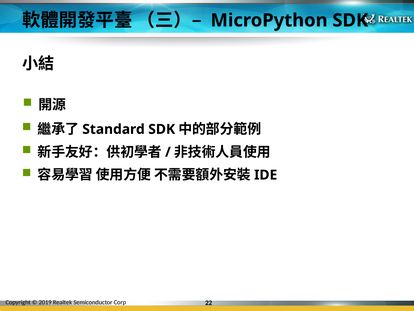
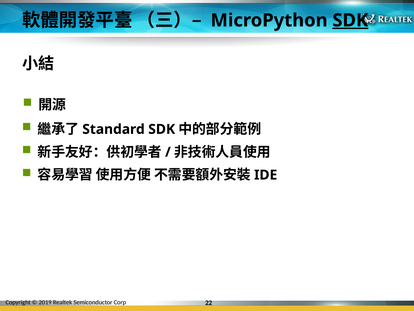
SDK underline: none -> present (350, 20)
